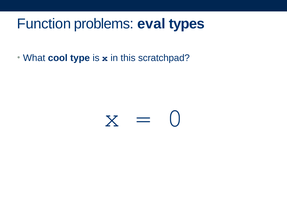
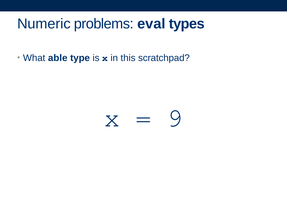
Function: Function -> Numeric (44, 24)
cool: cool -> able (58, 58)
0: 0 -> 9 (175, 118)
